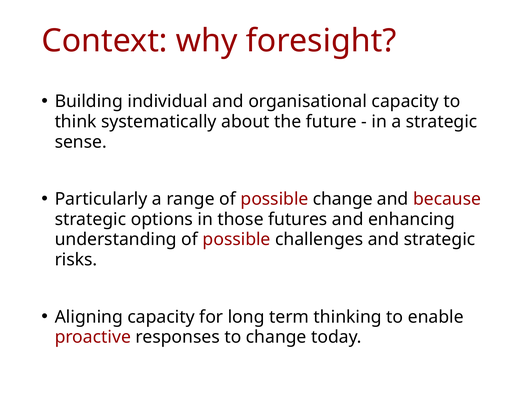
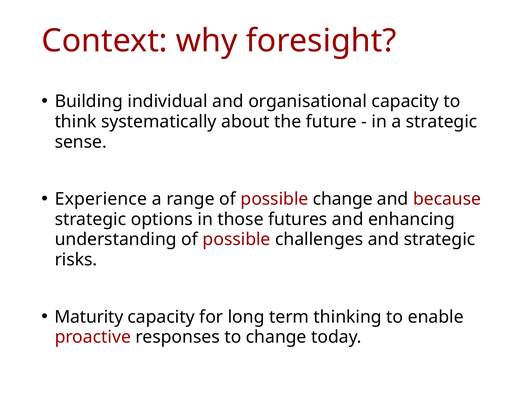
Particularly: Particularly -> Experience (101, 199)
Aligning: Aligning -> Maturity (89, 317)
